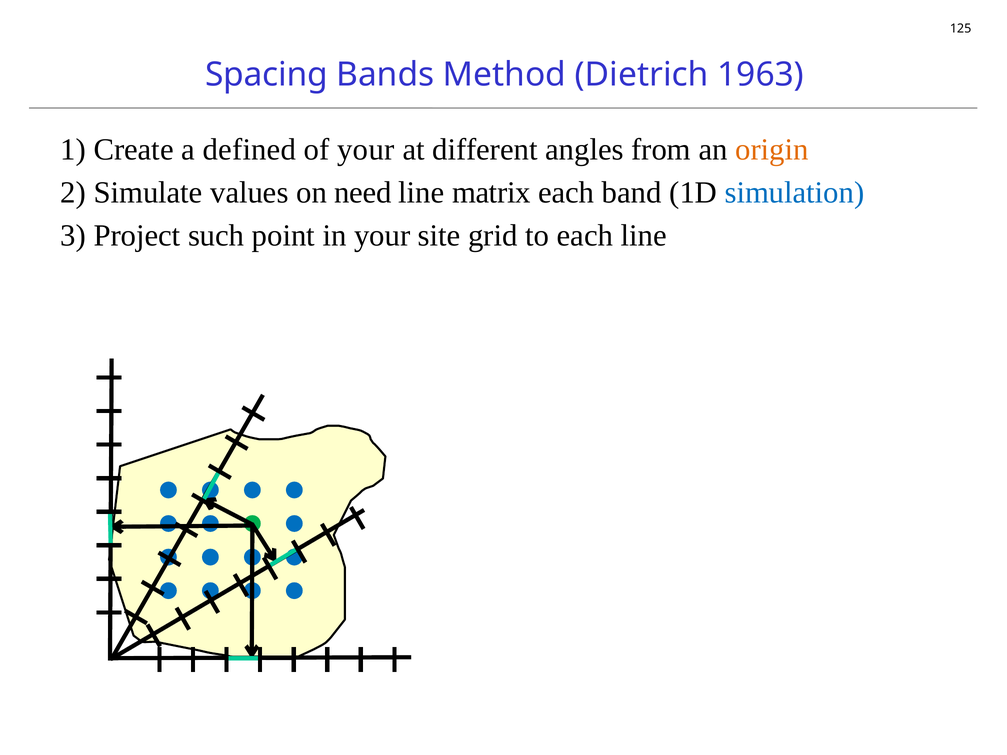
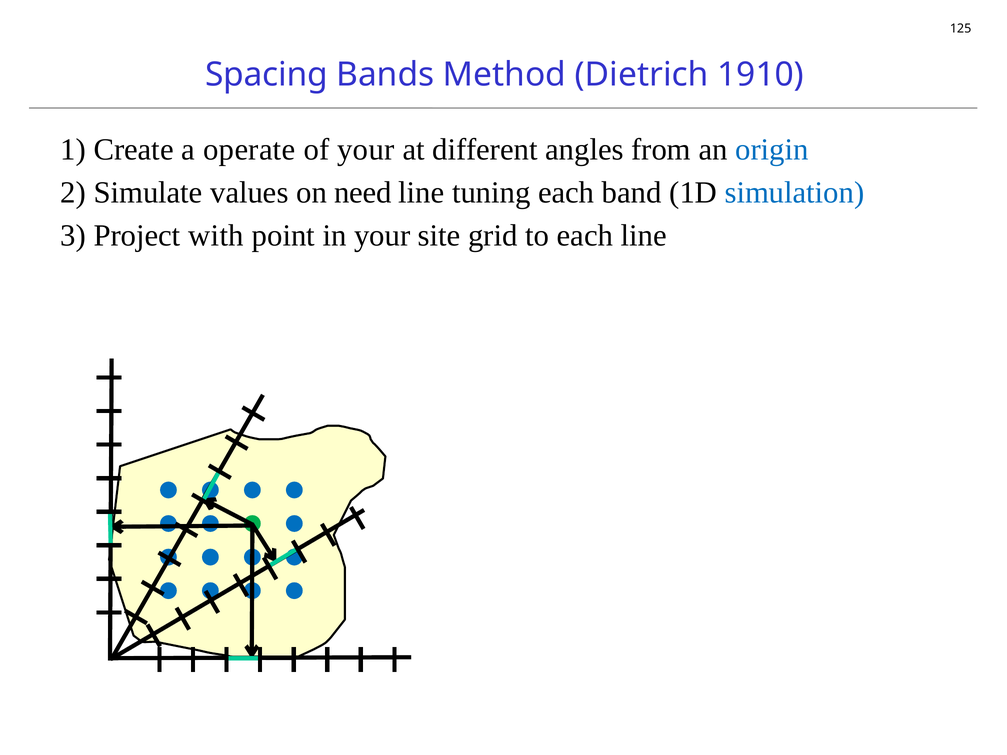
1963: 1963 -> 1910 (761, 75)
defined: defined -> operate (249, 150)
origin colour: orange -> blue (772, 150)
matrix: matrix -> tuning (491, 193)
such: such -> with (216, 236)
